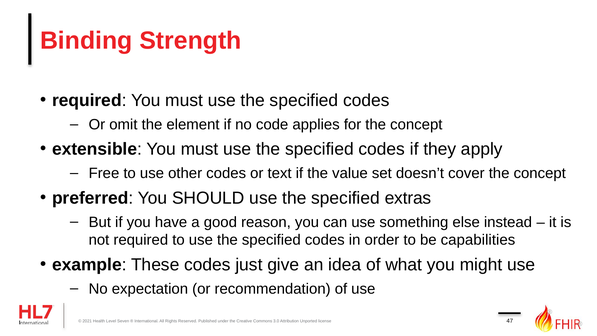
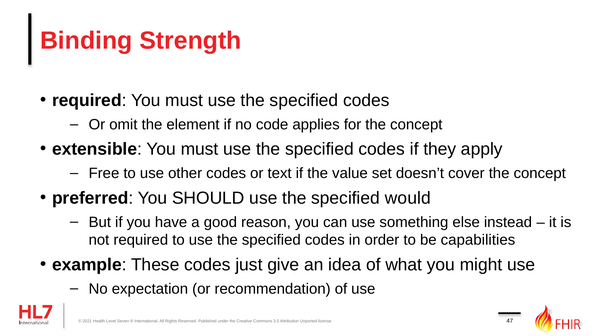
extras: extras -> would (408, 198)
